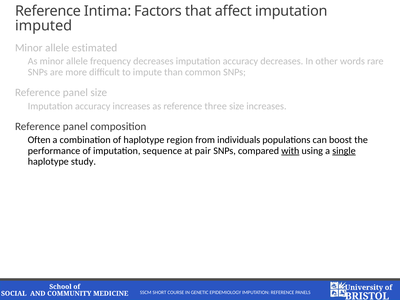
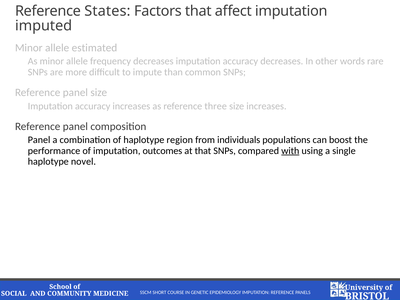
Intima: Intima -> States (107, 11)
Often: Often -> Panel (39, 140)
sequence: sequence -> outcomes (162, 151)
at pair: pair -> that (203, 151)
single underline: present -> none (344, 151)
study: study -> novel (83, 162)
